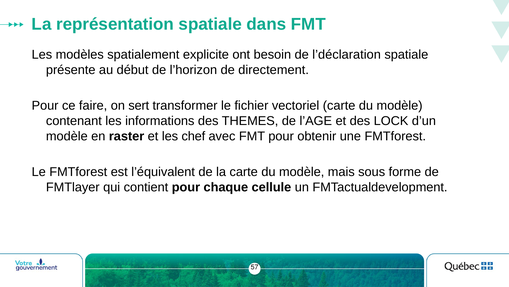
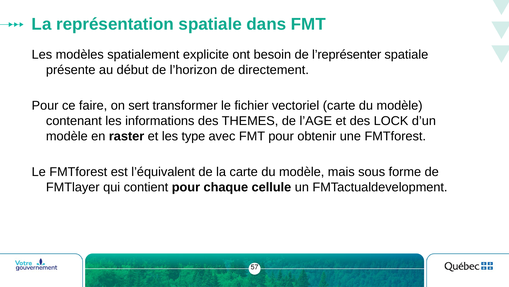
l’déclaration: l’déclaration -> l’représenter (347, 54)
chef: chef -> type (193, 136)
